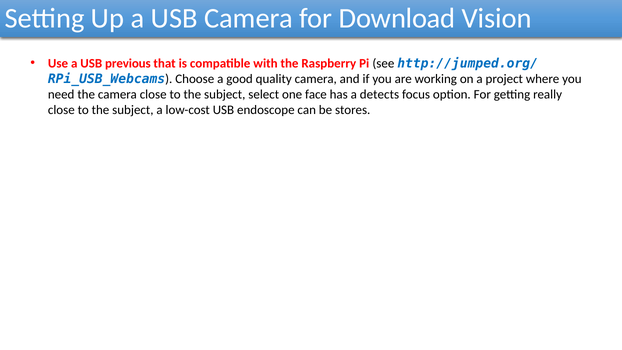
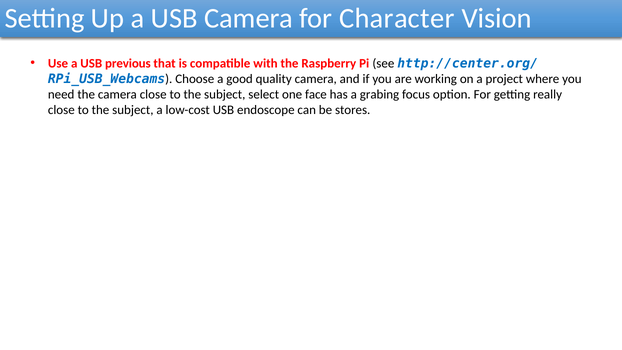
Download: Download -> Character (397, 18)
http://jumped.org/: http://jumped.org/ -> http://center.org/ (468, 63)
detects: detects -> grabing (380, 94)
